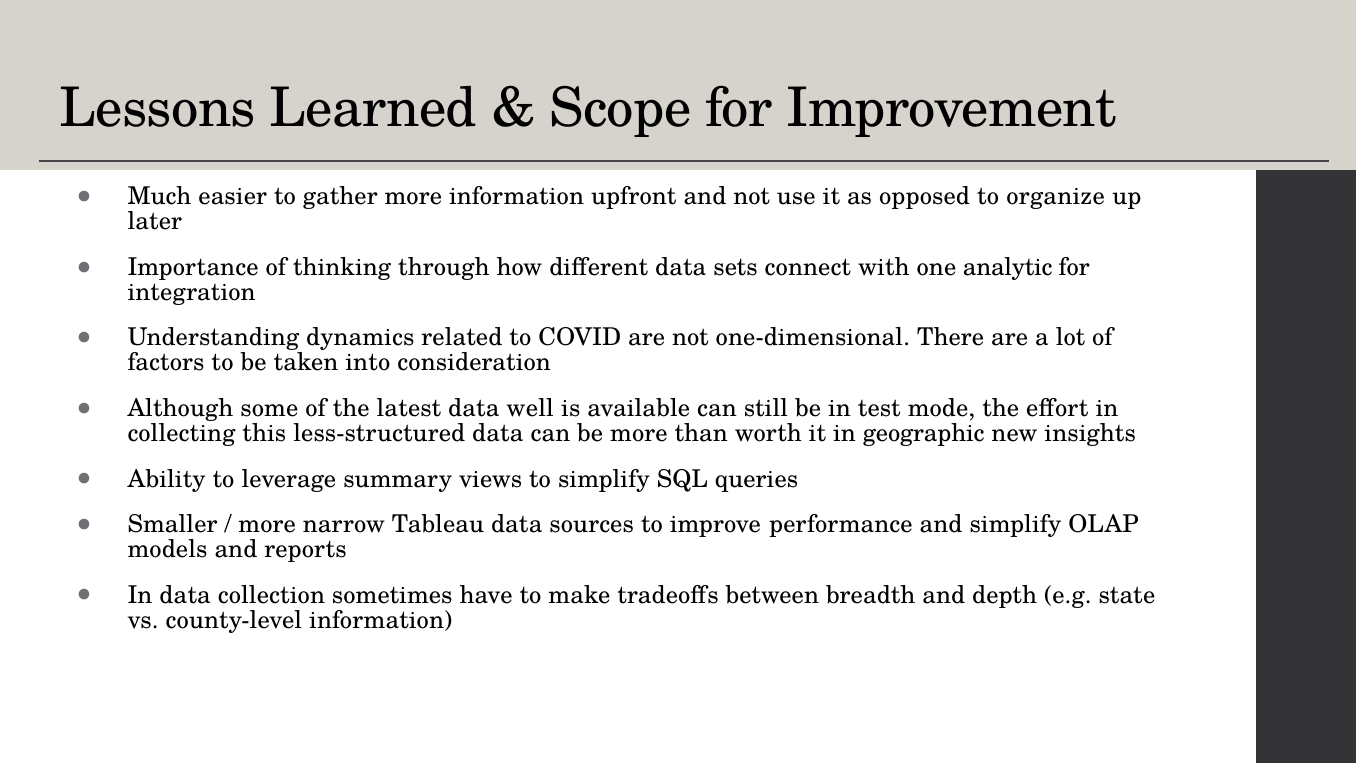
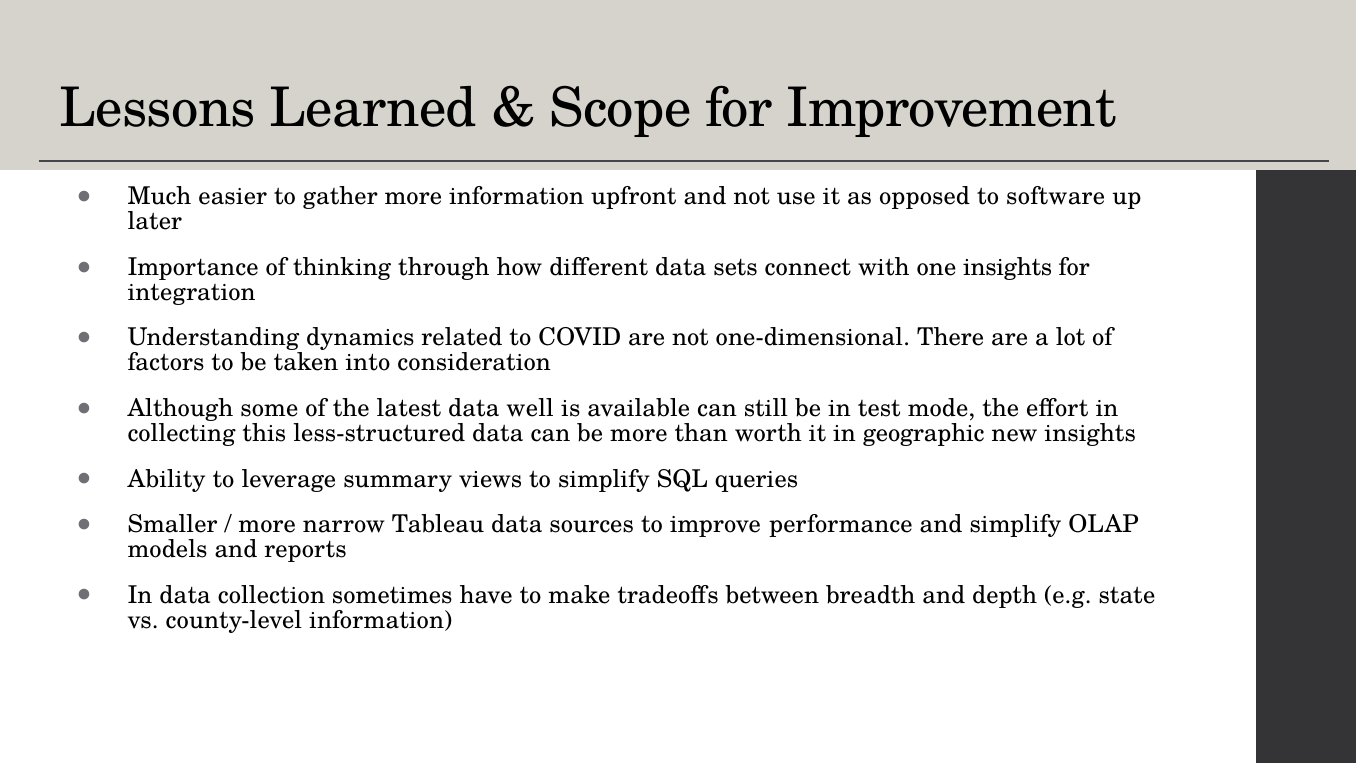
organize: organize -> software (1056, 196)
one analytic: analytic -> insights (1008, 267)
